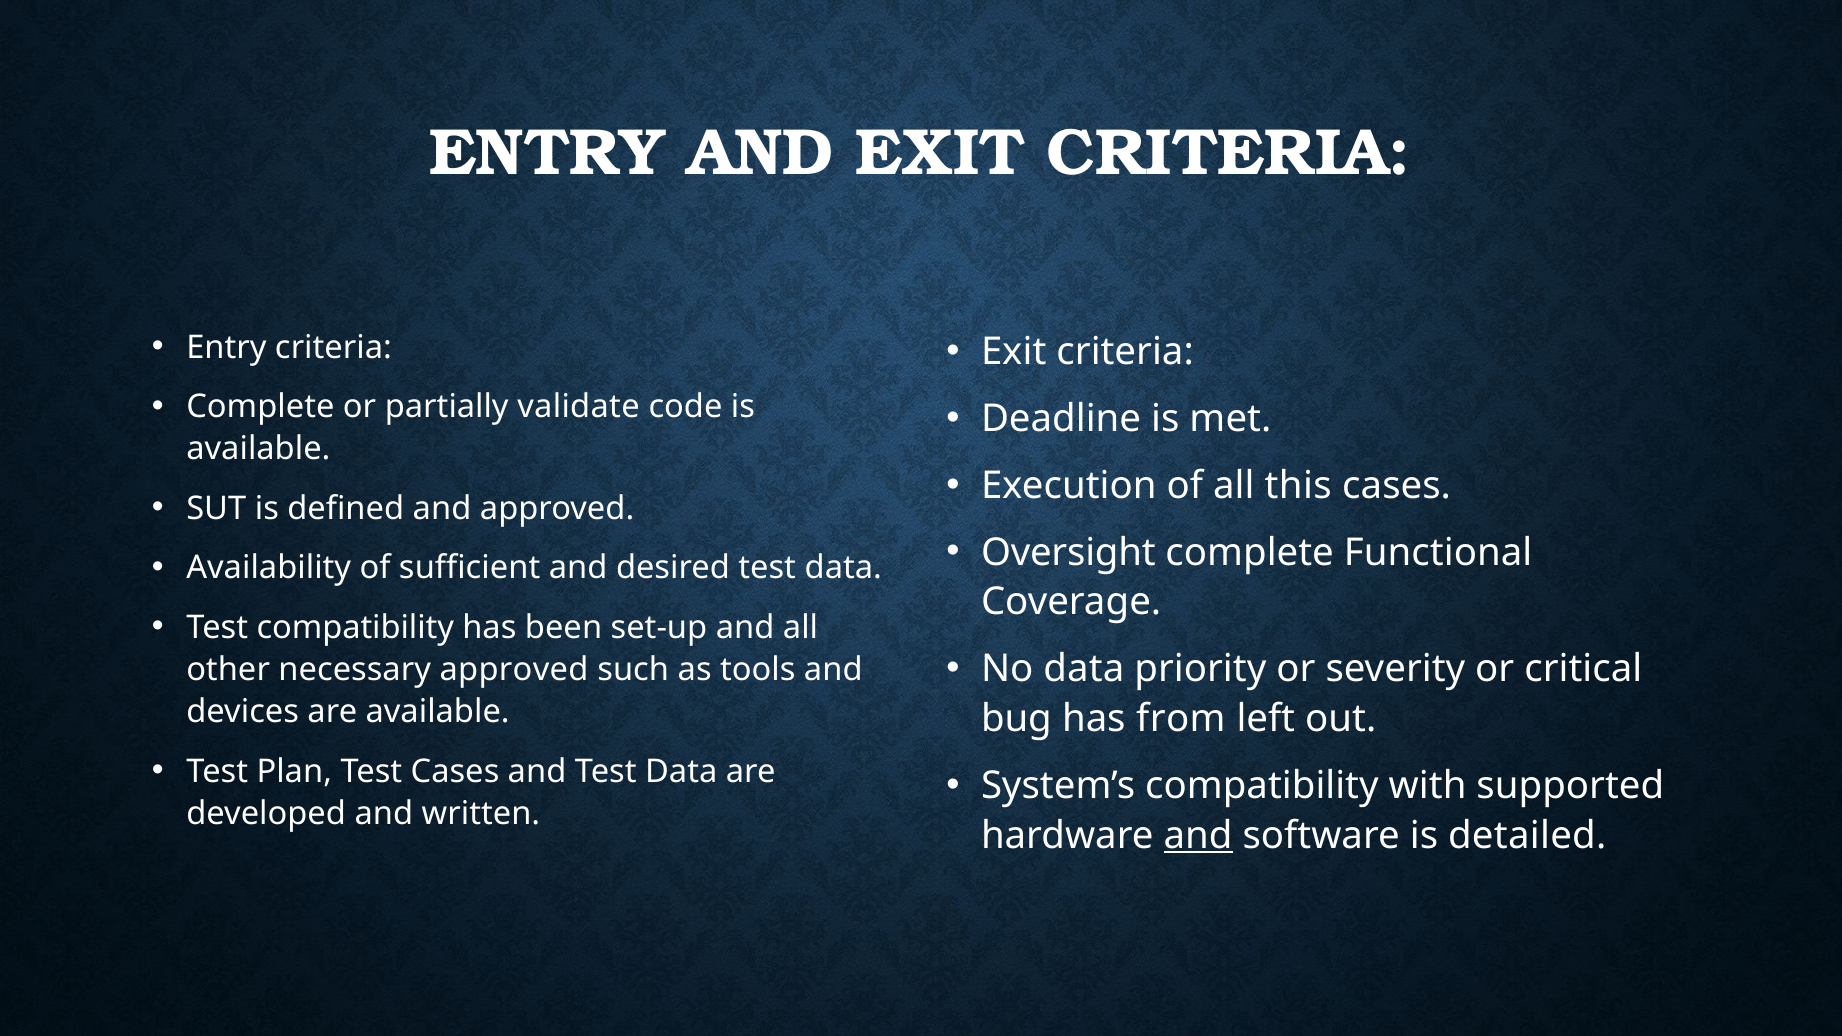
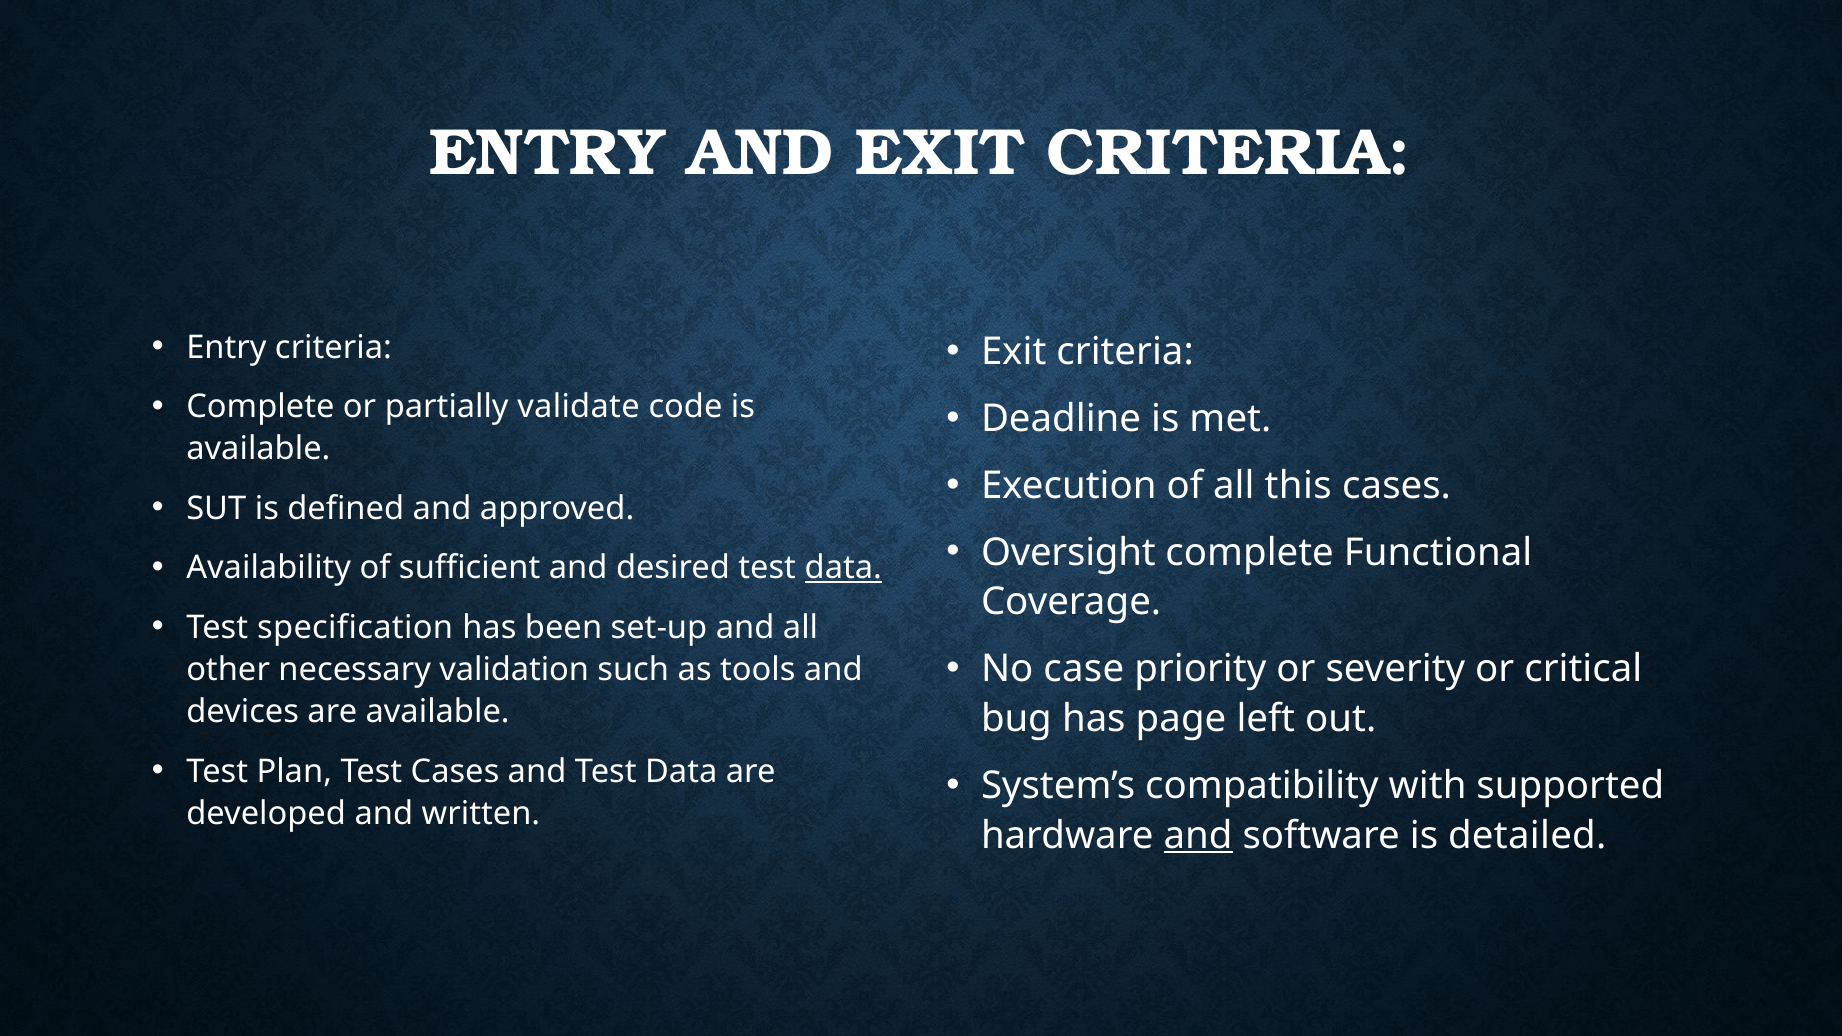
data underline: none -> present (843, 568)
Test compatibility: compatibility -> specification (355, 628)
No data: data -> case (1084, 669)
necessary approved: approved -> validation (514, 670)
from: from -> page (1181, 719)
